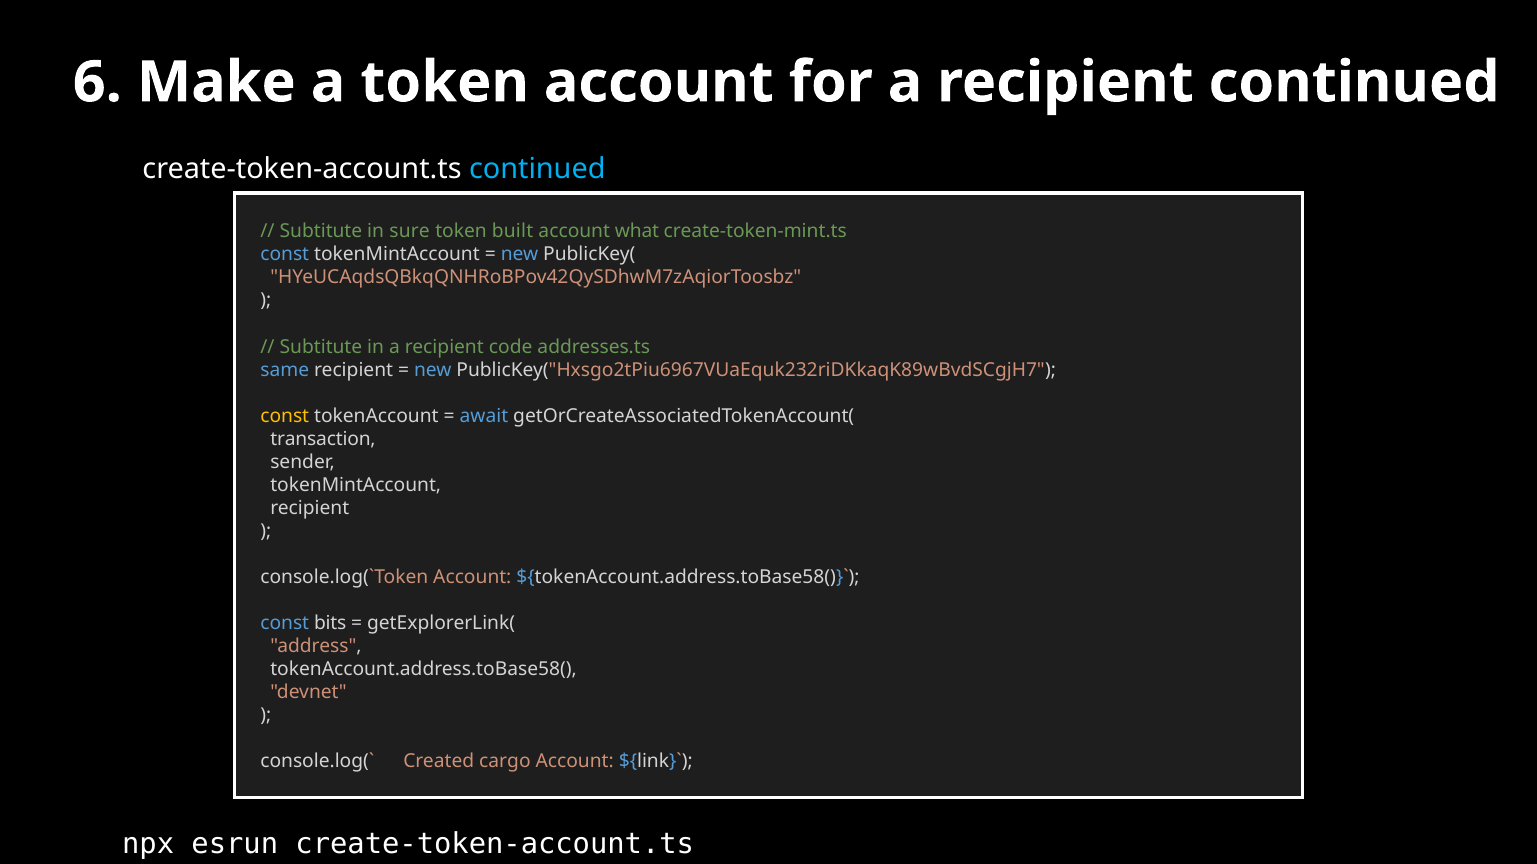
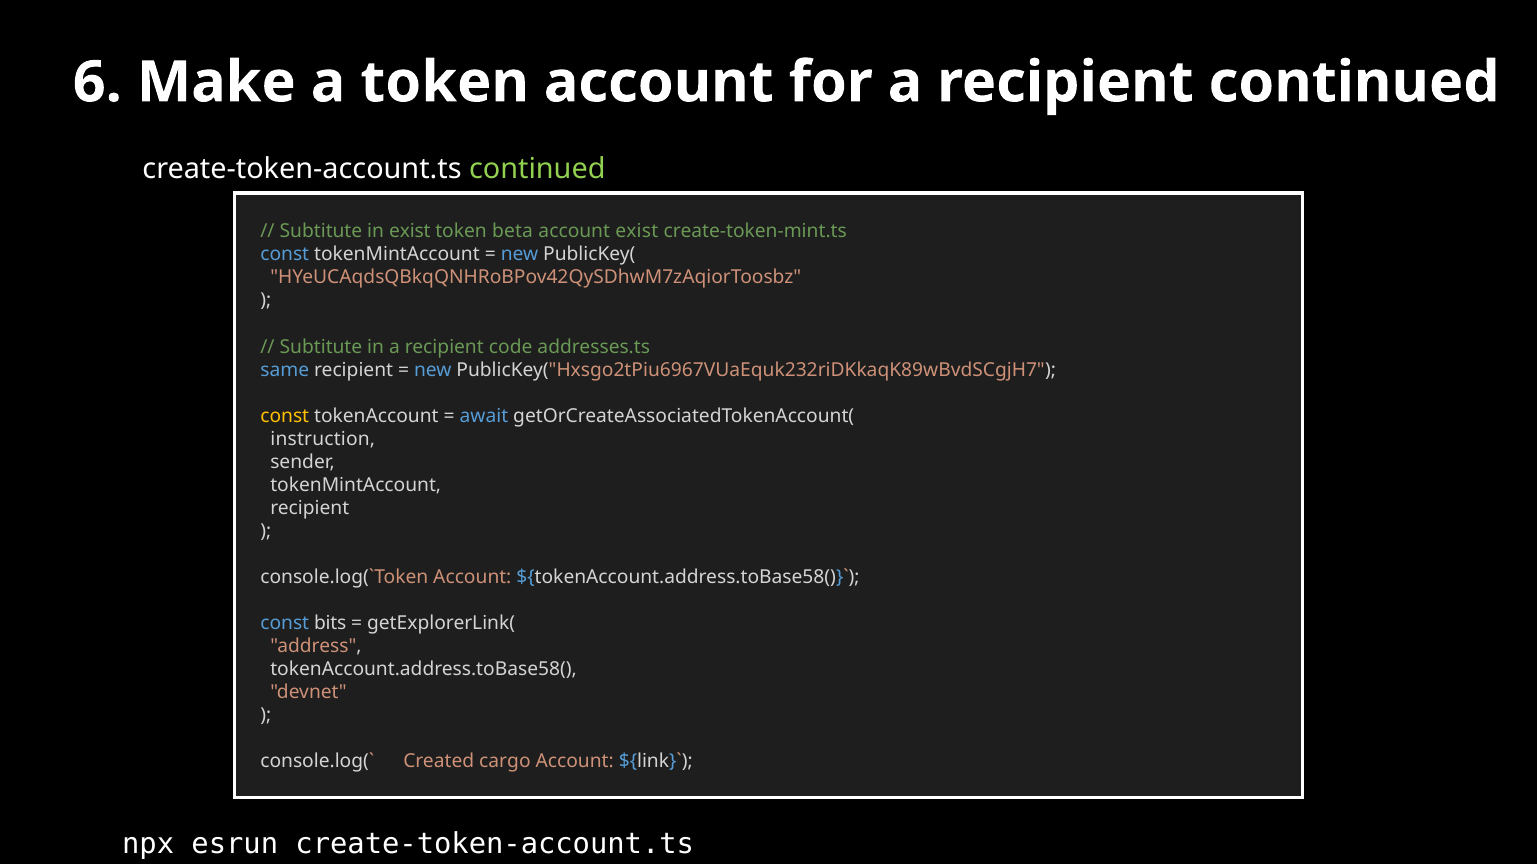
continued colour: light blue -> light green (537, 169)
in sure: sure -> exist (410, 232)
built: built -> beta (513, 232)
account what: what -> exist (637, 232)
transaction: transaction -> instruction (323, 439)
